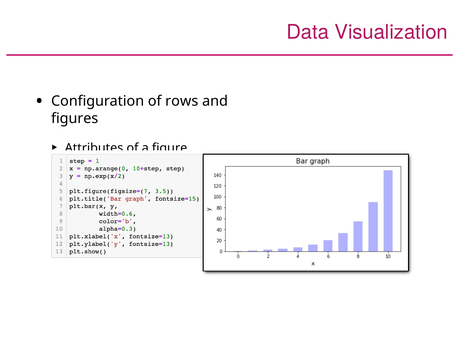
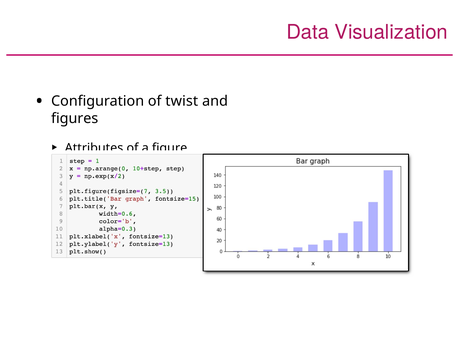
rows: rows -> twist (182, 101)
